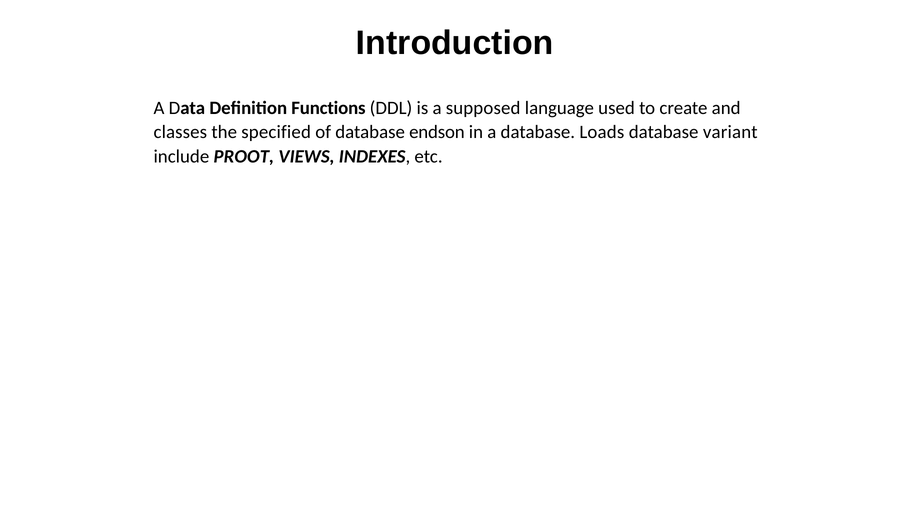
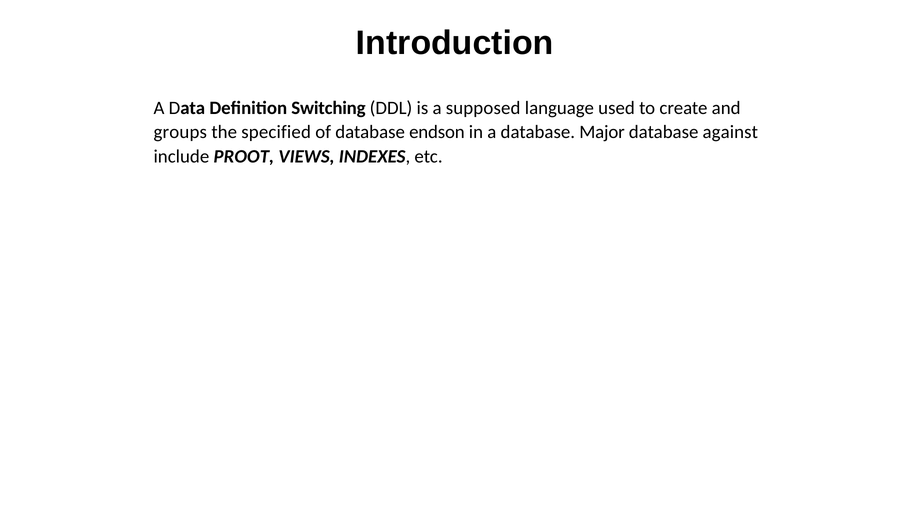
Functions: Functions -> Switching (328, 108)
classes: classes -> groups (180, 132)
Loads: Loads -> Major (602, 132)
variant: variant -> against (730, 132)
